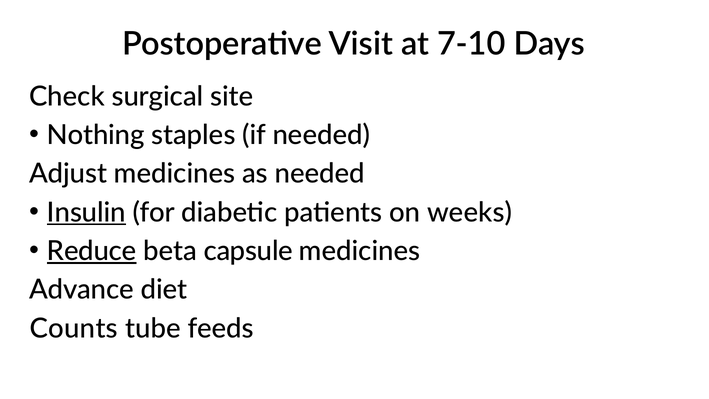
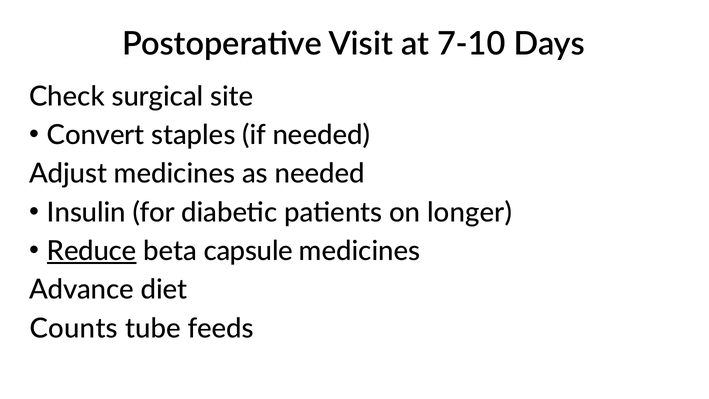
Nothing: Nothing -> Convert (96, 135)
Insulin underline: present -> none (86, 212)
weeks: weeks -> longer (469, 212)
